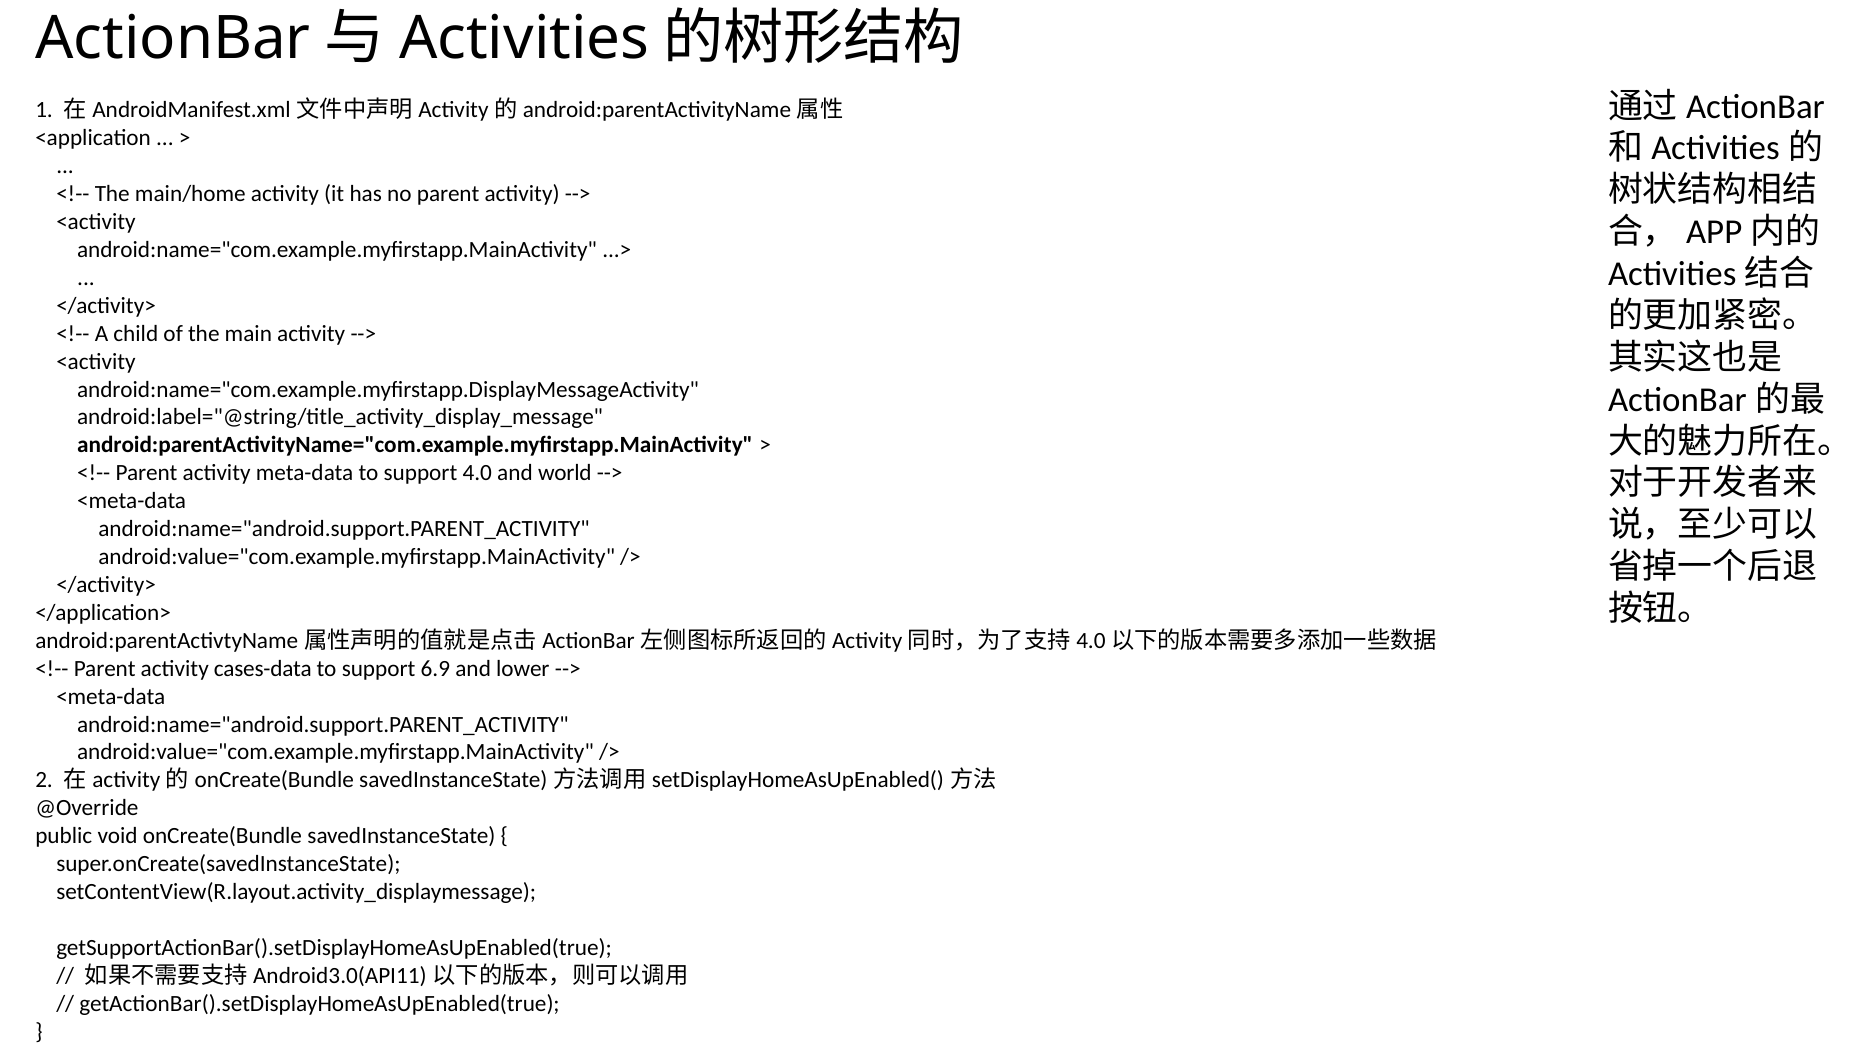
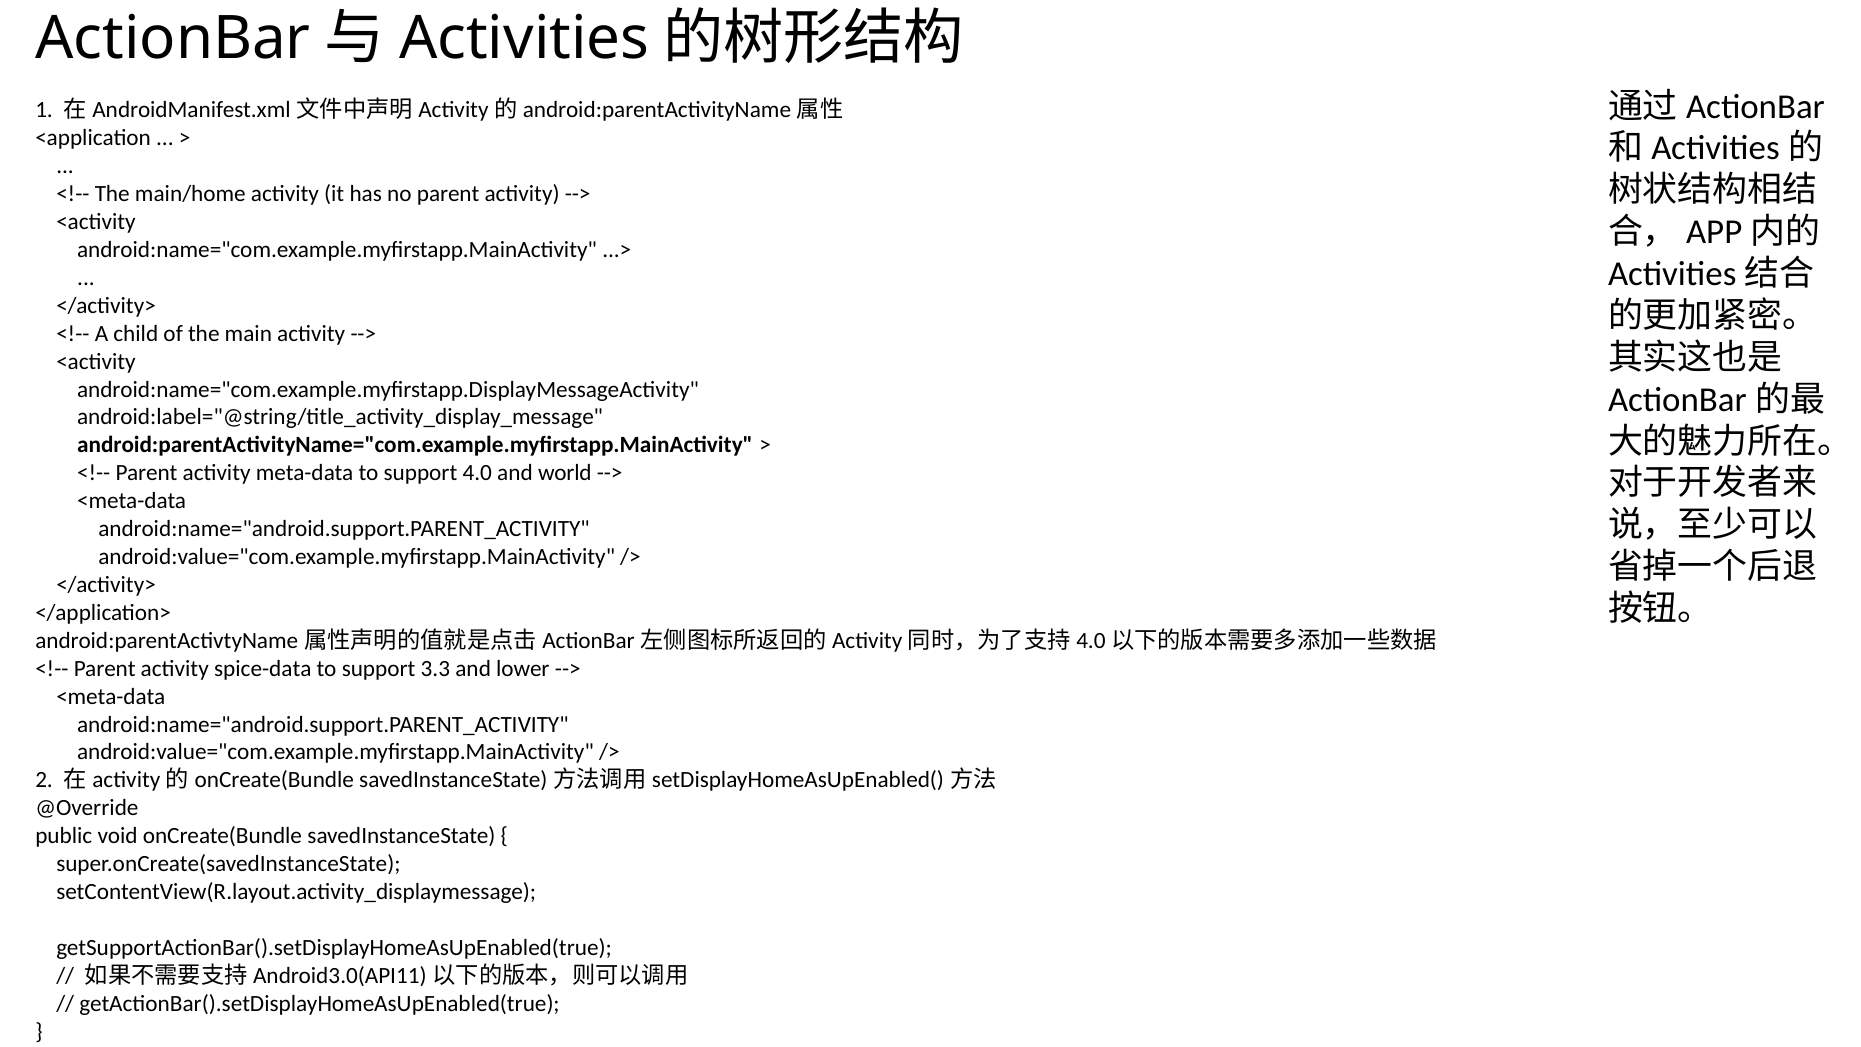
cases-data: cases-data -> spice-data (263, 668)
6.9: 6.9 -> 3.3 (435, 668)
